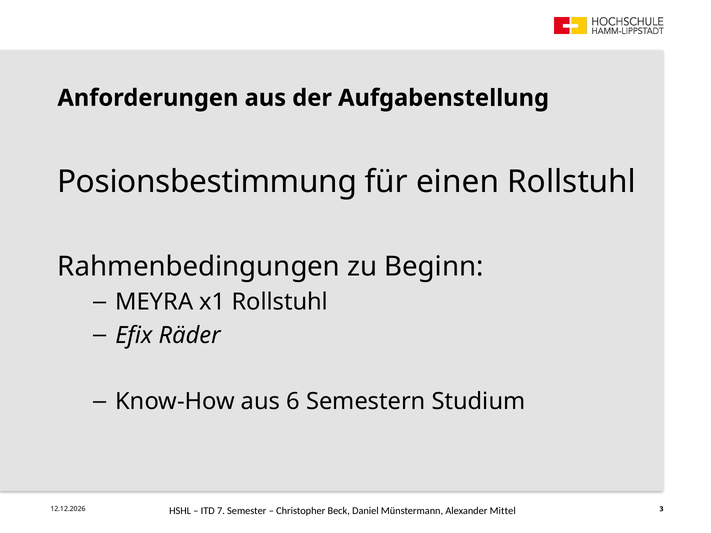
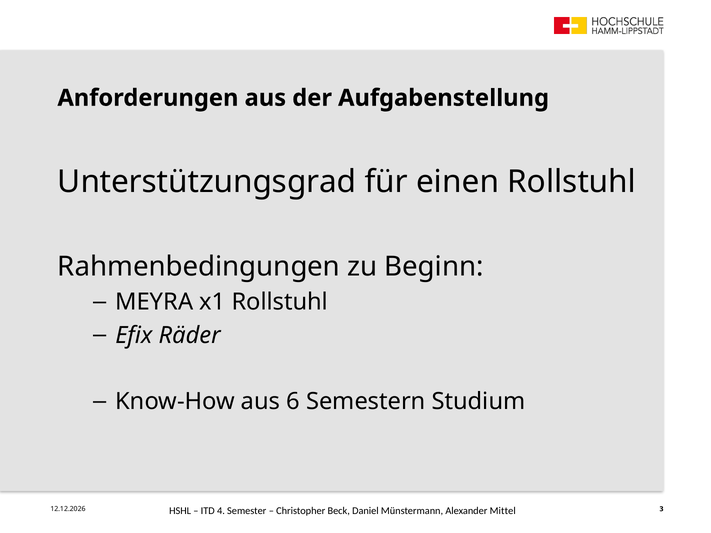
Posionsbestimmung: Posionsbestimmung -> Unterstützungsgrad (207, 182)
7: 7 -> 4 (221, 511)
